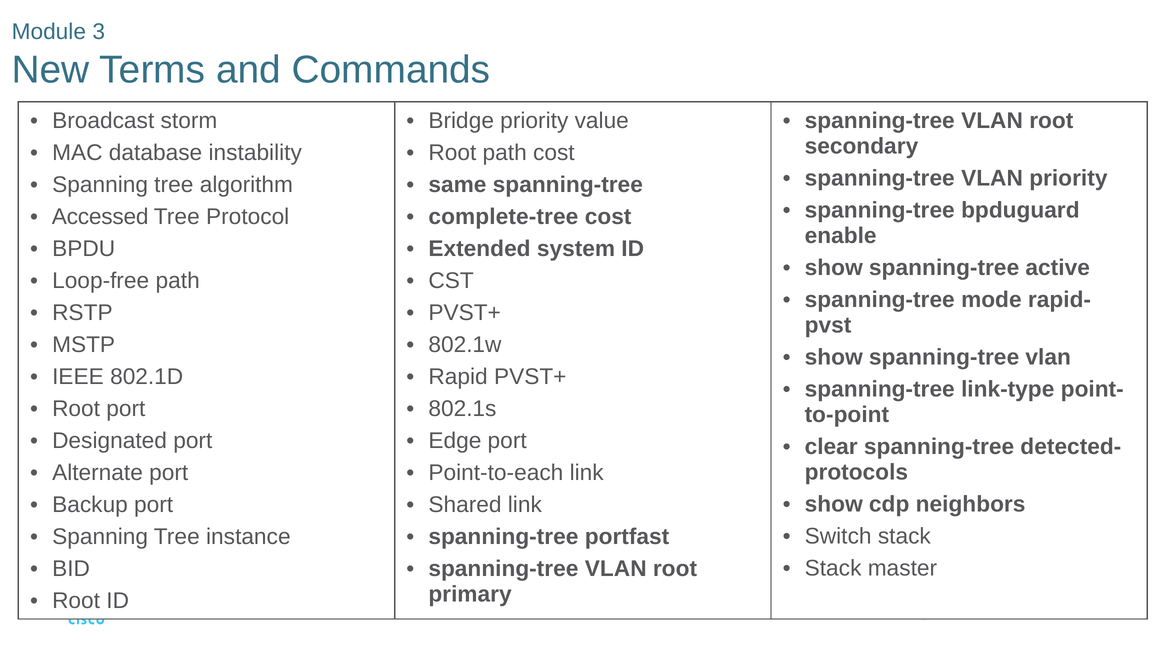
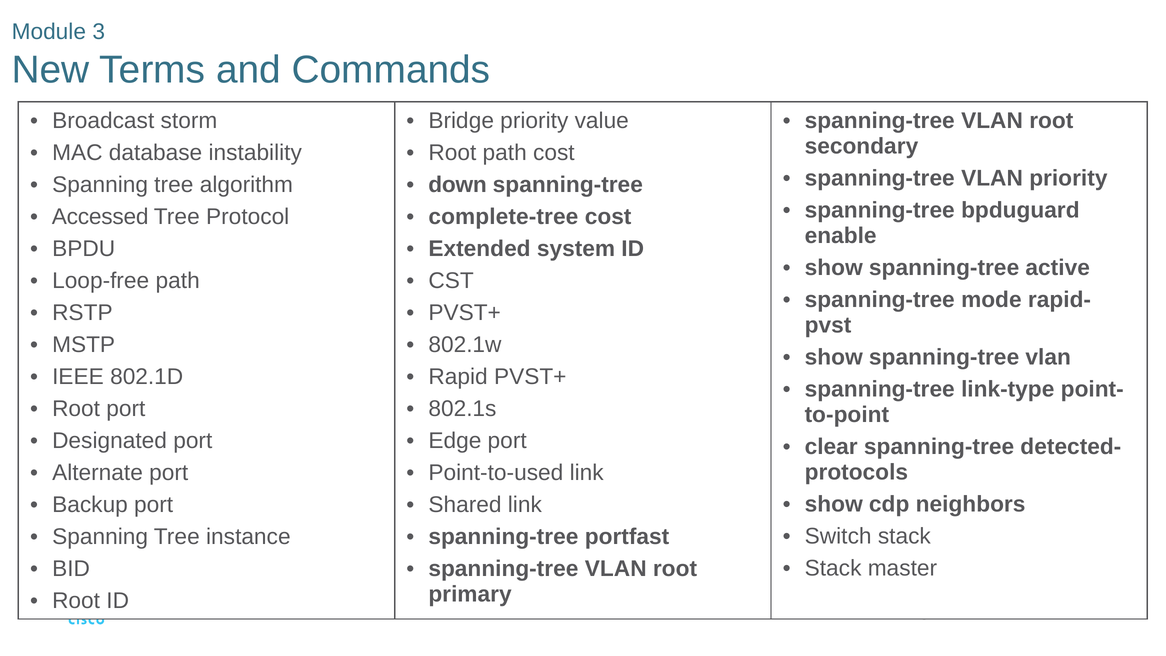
same: same -> down (458, 185)
Point-to-each: Point-to-each -> Point-to-used (496, 473)
